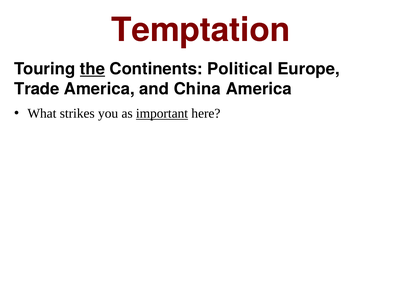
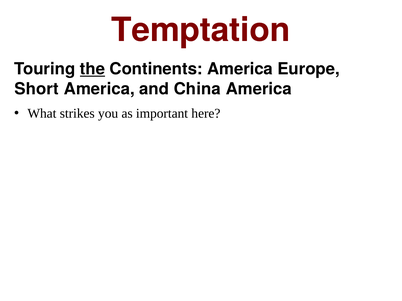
Continents Political: Political -> America (240, 69)
Trade: Trade -> Short (37, 89)
important underline: present -> none (162, 114)
